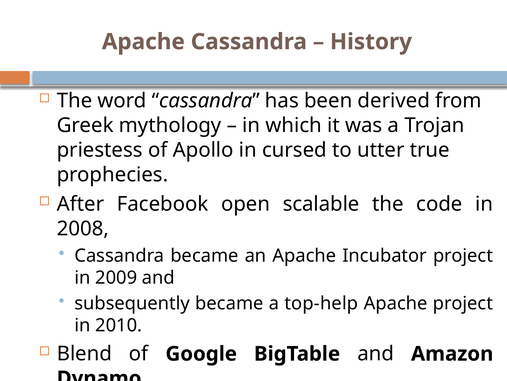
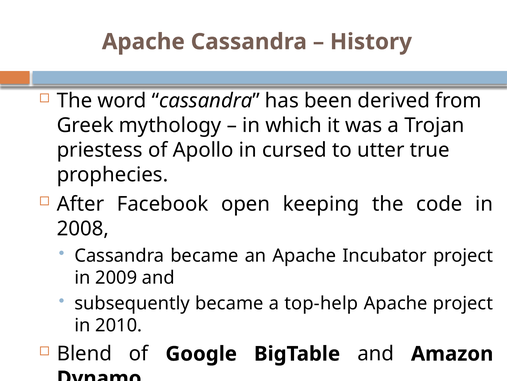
scalable: scalable -> keeping (321, 204)
